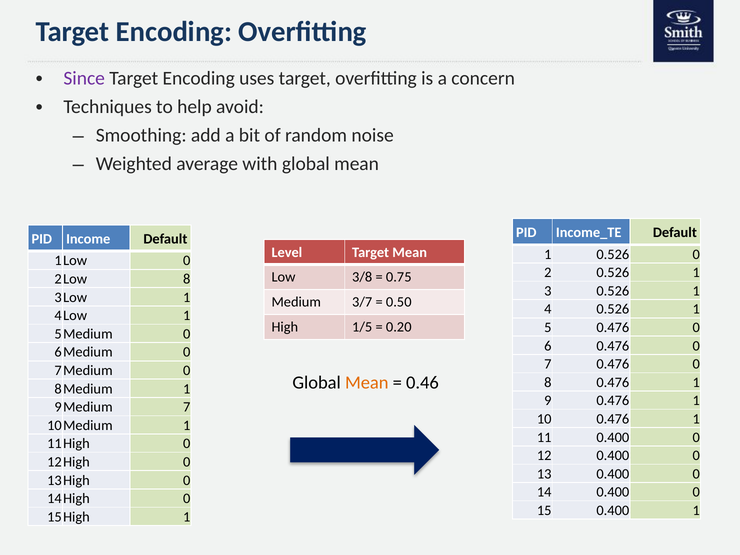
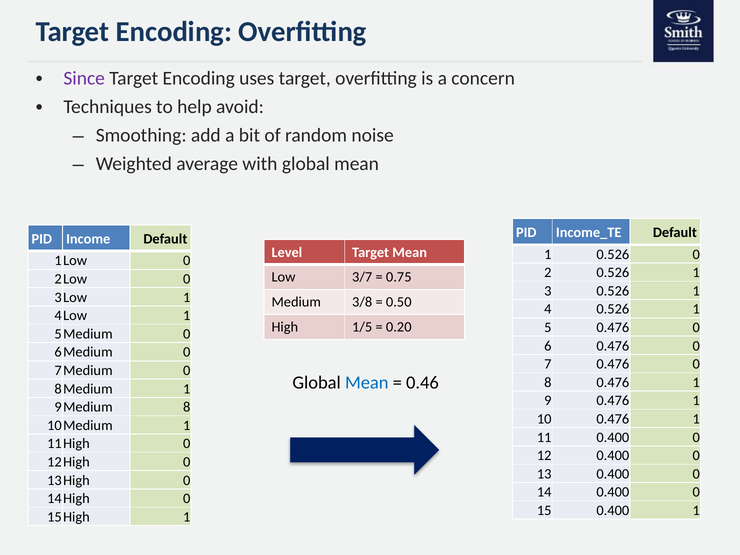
3/8: 3/8 -> 3/7 (362, 277)
8: 8 -> 0 (187, 279)
3/7: 3/7 -> 3/8 (362, 302)
Mean colour: orange -> blue (367, 383)
7: 7 -> 8 (187, 407)
